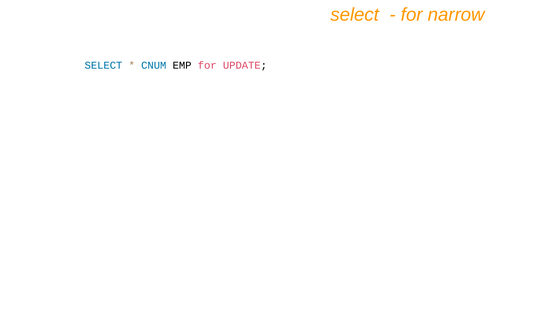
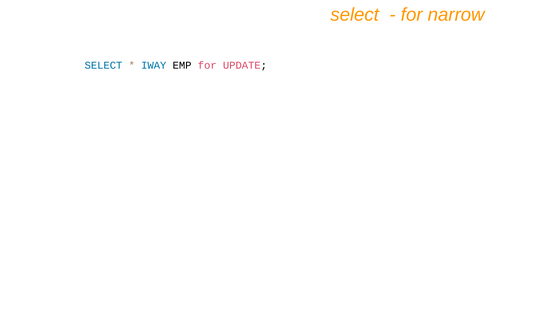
CNUM: CNUM -> IWAY (154, 66)
